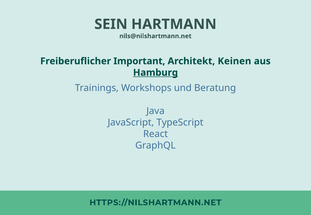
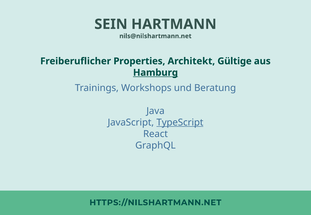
Important: Important -> Properties (139, 61)
Keinen: Keinen -> Gültige (235, 61)
TypeScript underline: none -> present (180, 123)
